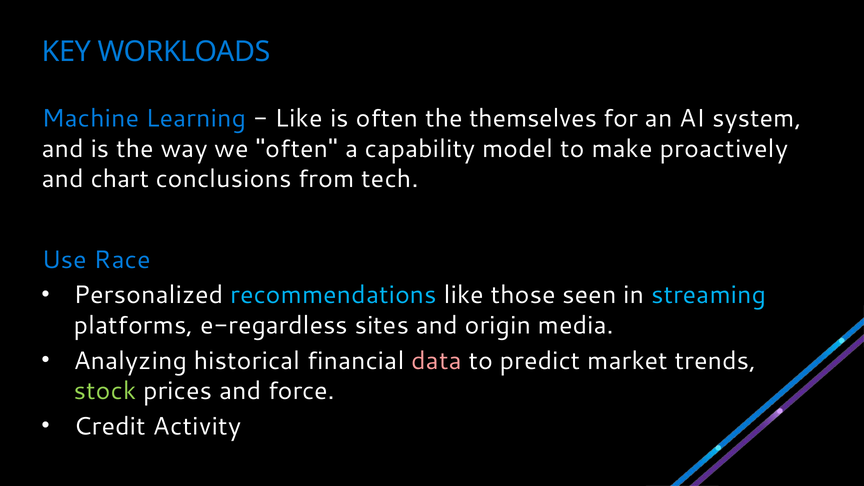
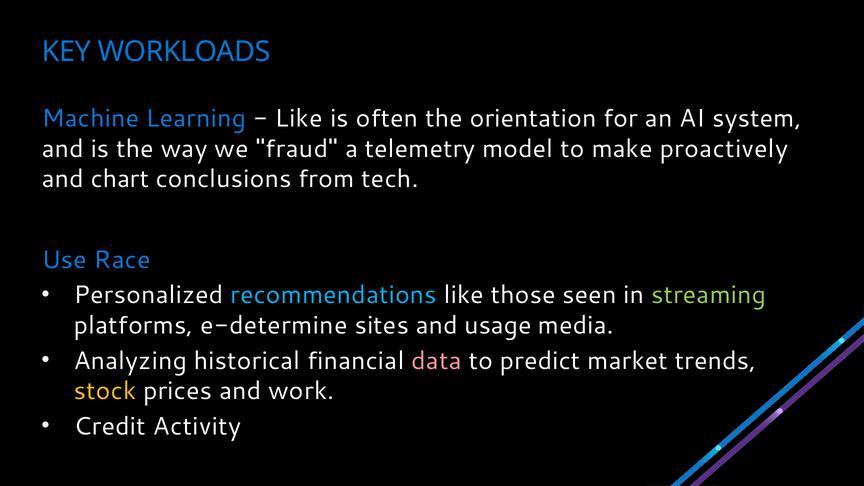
themselves: themselves -> orientation (533, 119)
we often: often -> fraud (297, 149)
capability: capability -> telemetry (420, 149)
streaming colour: light blue -> light green (709, 295)
e-regardless: e-regardless -> e-determine (274, 325)
origin: origin -> usage (498, 325)
stock colour: light green -> yellow (105, 391)
force: force -> work (301, 391)
